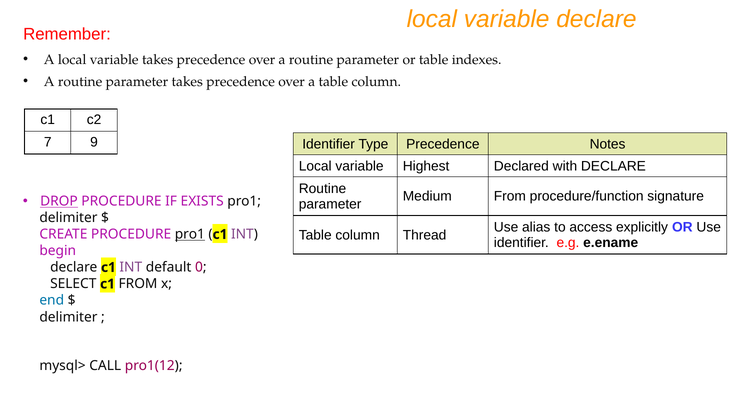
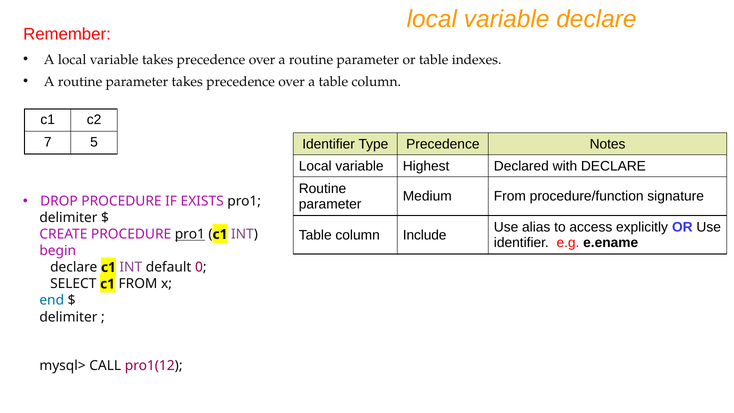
9: 9 -> 5 (94, 142)
DROP underline: present -> none (59, 201)
Thread: Thread -> Include (425, 235)
